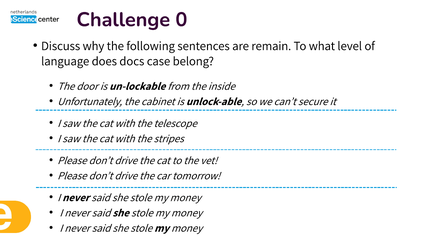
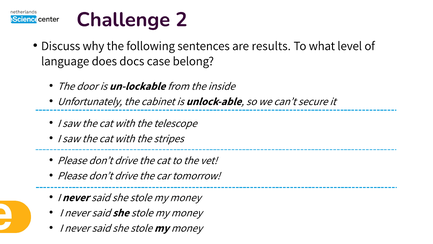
0: 0 -> 2 (181, 20)
remain: remain -> results (271, 46)
